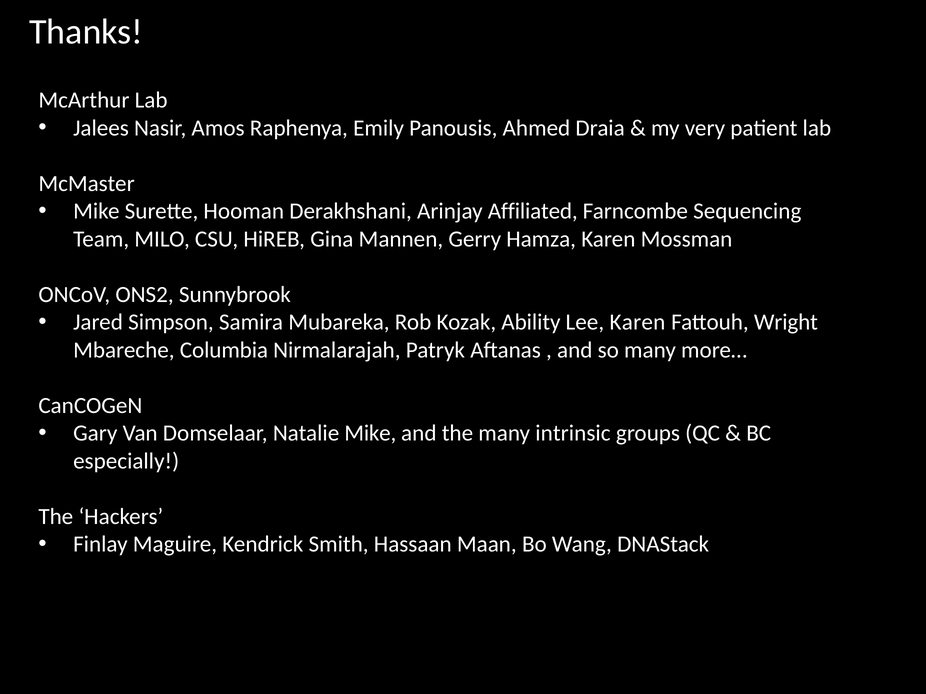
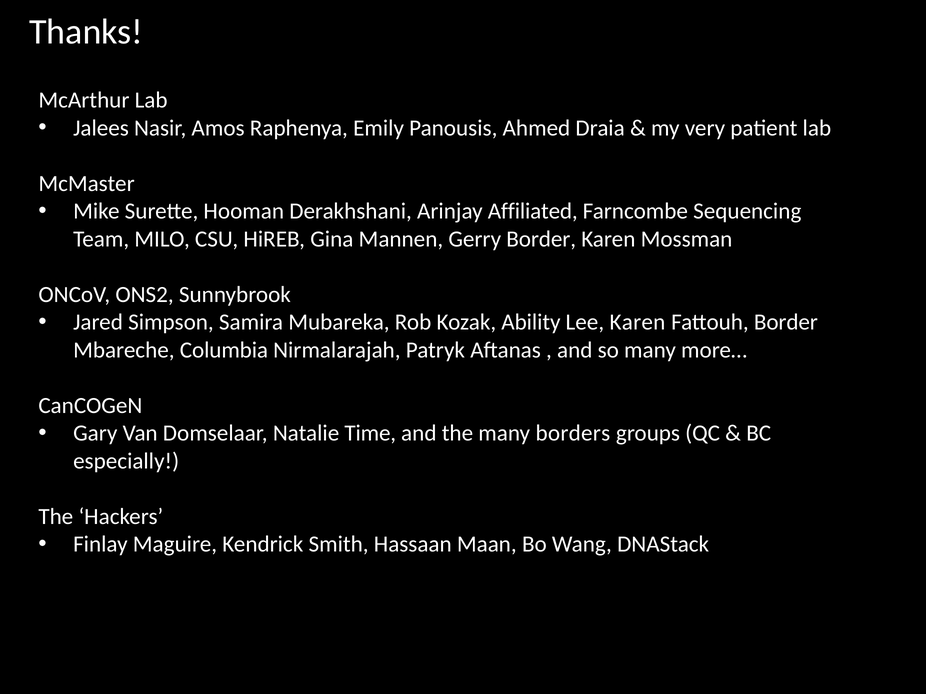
Gerry Hamza: Hamza -> Border (541, 239)
Fattouh Wright: Wright -> Border (786, 323)
Natalie Mike: Mike -> Time (370, 434)
intrinsic: intrinsic -> borders (573, 434)
